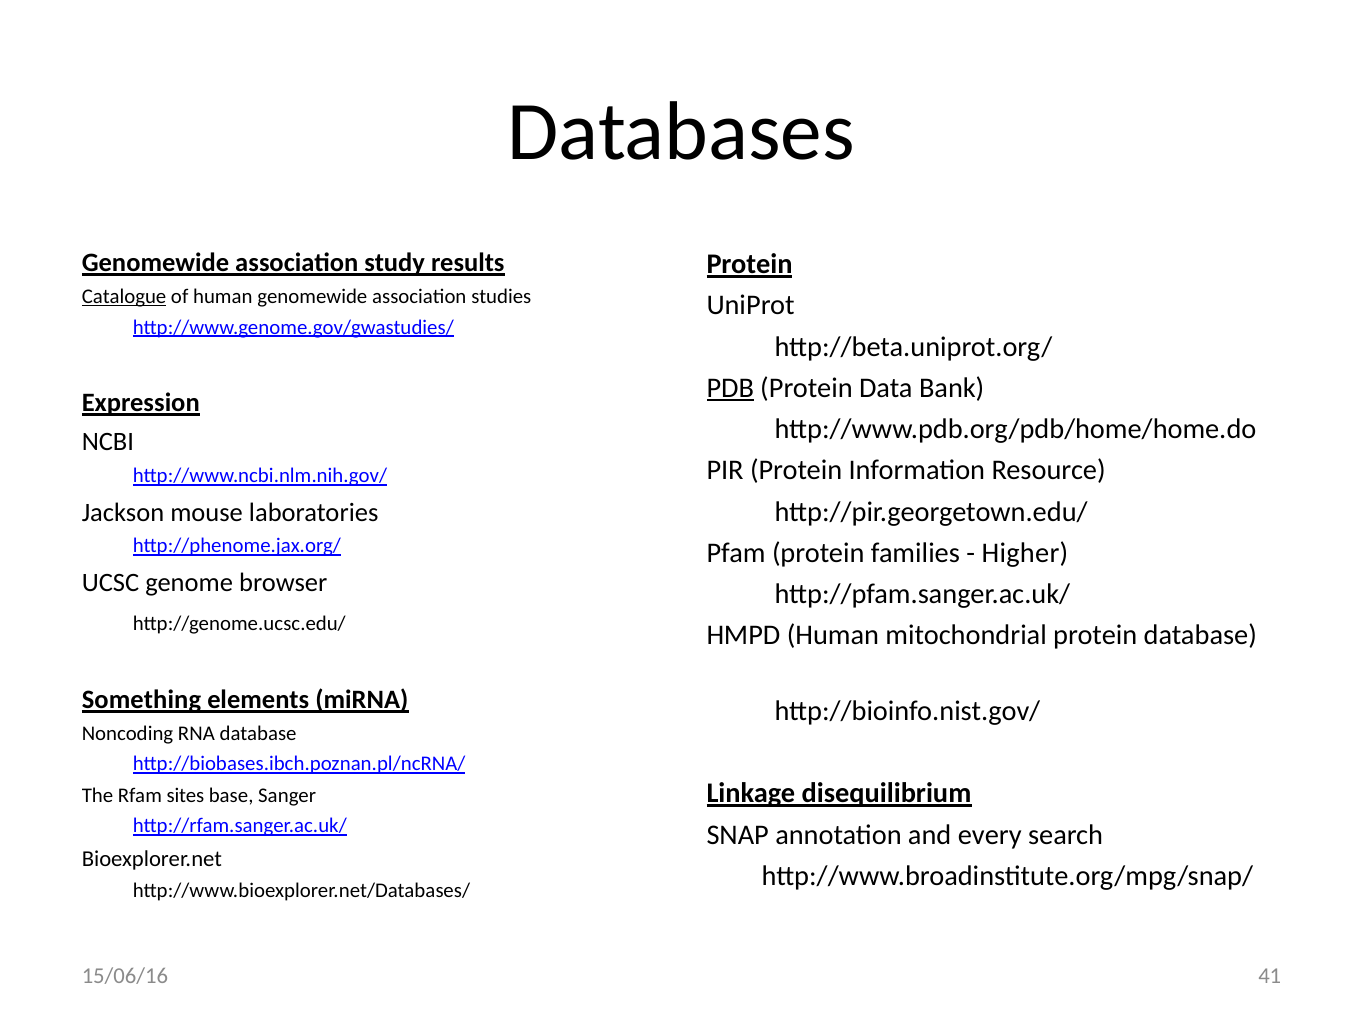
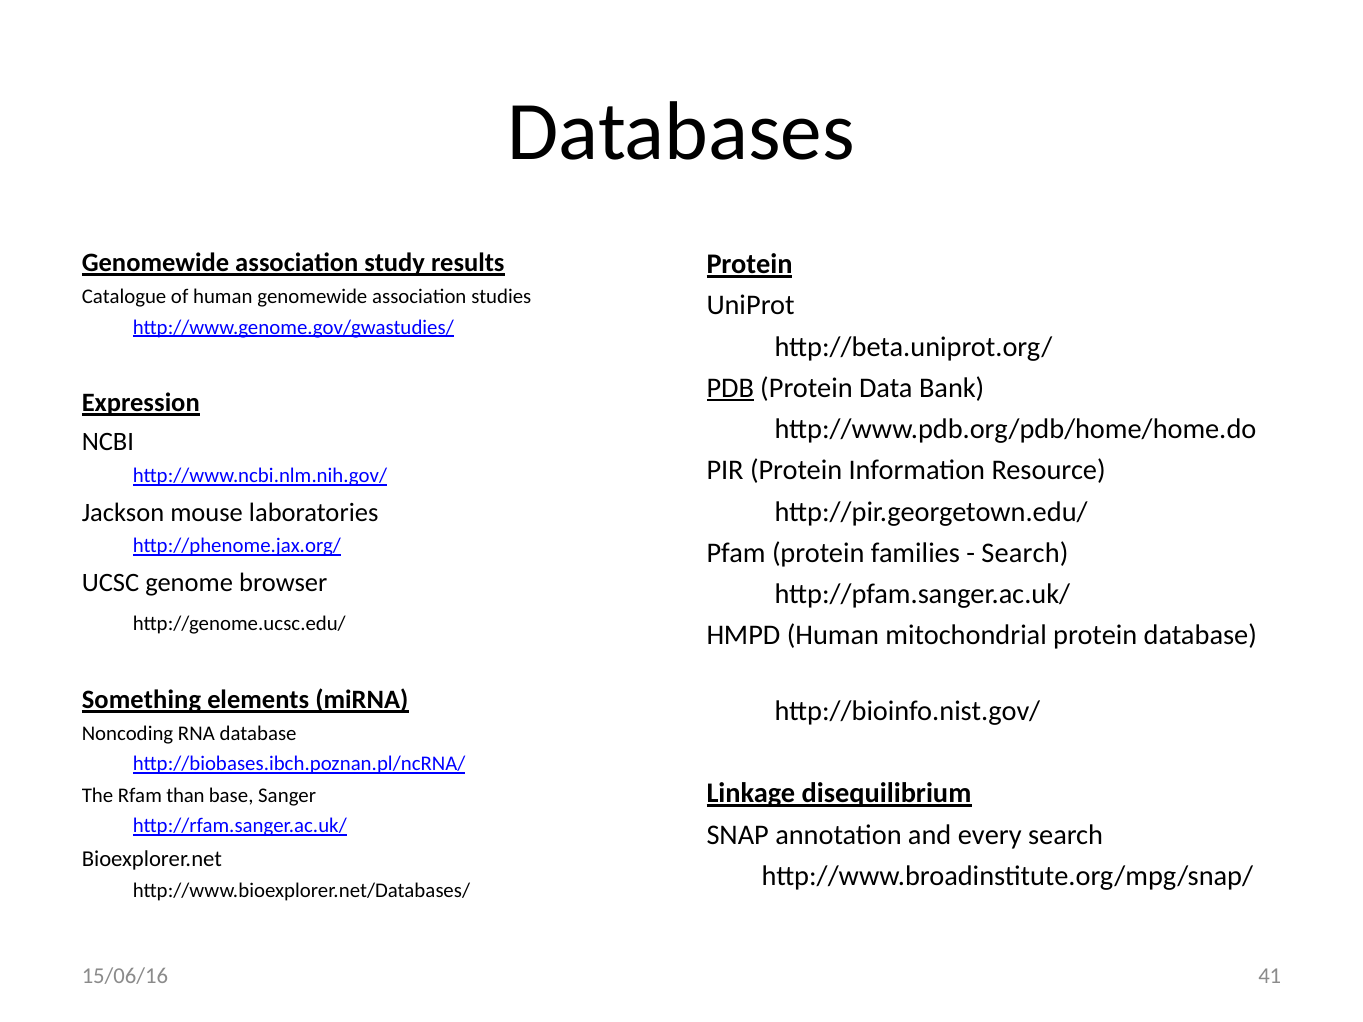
Catalogue underline: present -> none (124, 297)
Higher: Higher -> Search (1025, 553)
sites: sites -> than (185, 796)
